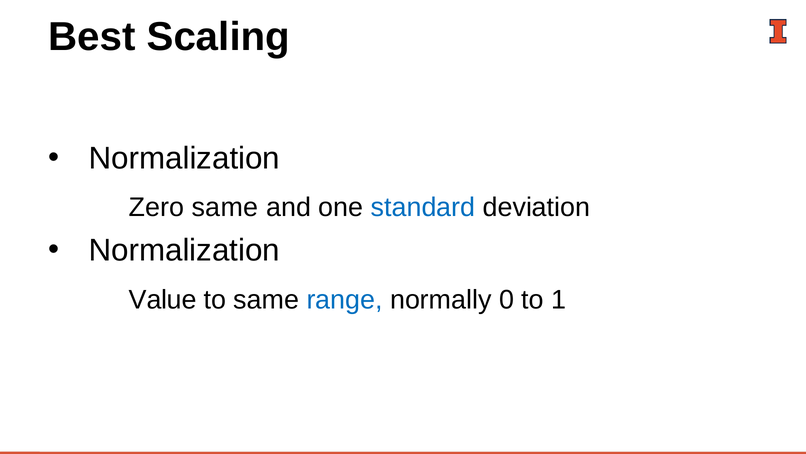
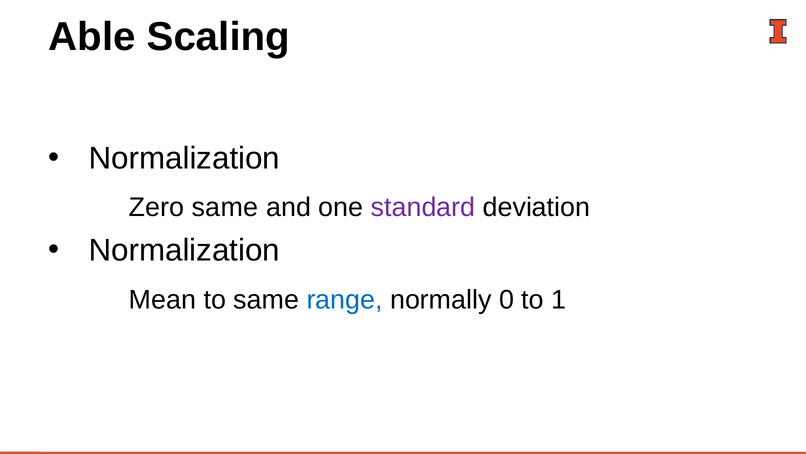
Best: Best -> Able (92, 37)
standard colour: blue -> purple (423, 207)
Value: Value -> Mean (163, 299)
